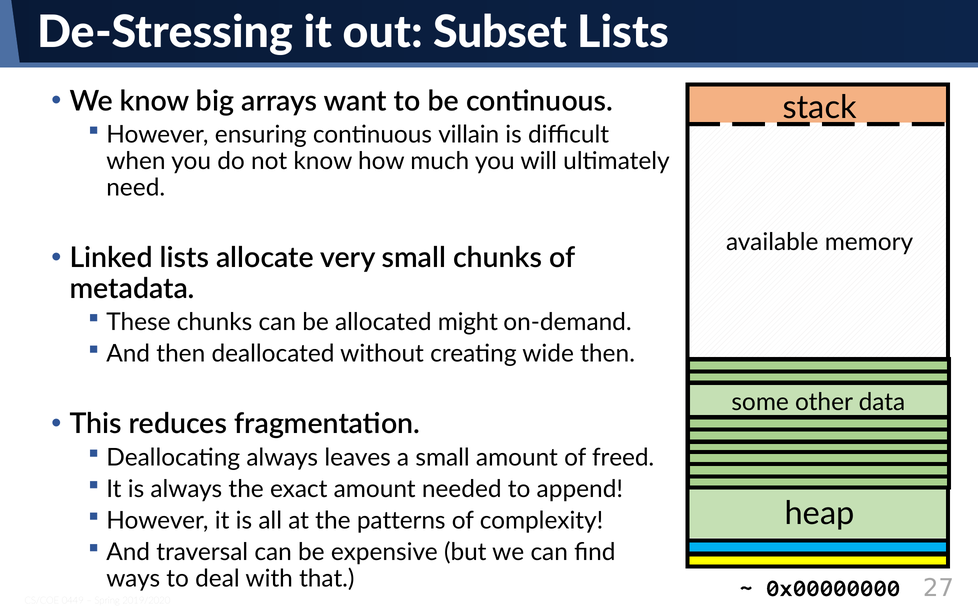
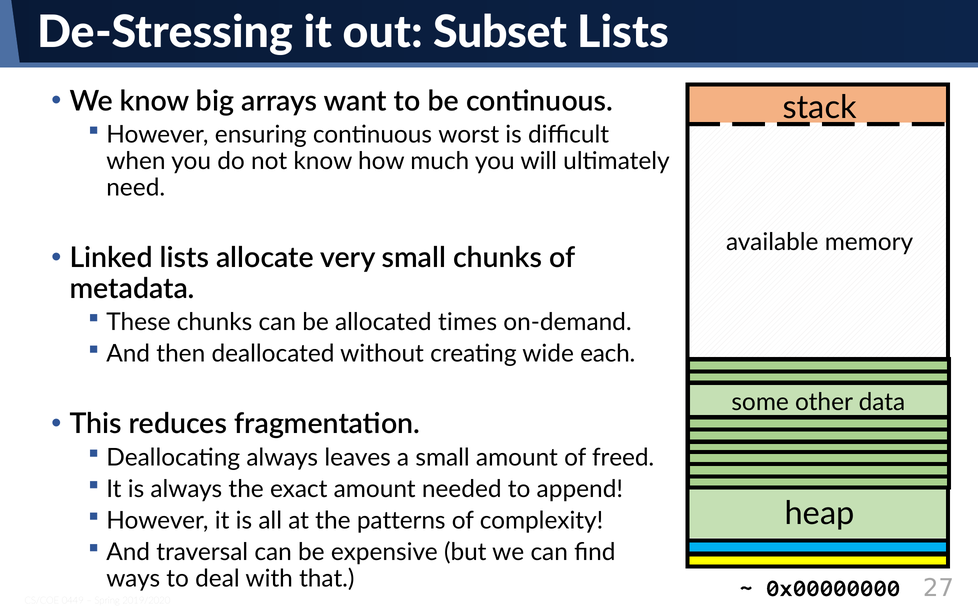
villain: villain -> worst (469, 135)
might: might -> times (468, 323)
wide then: then -> each (608, 354)
